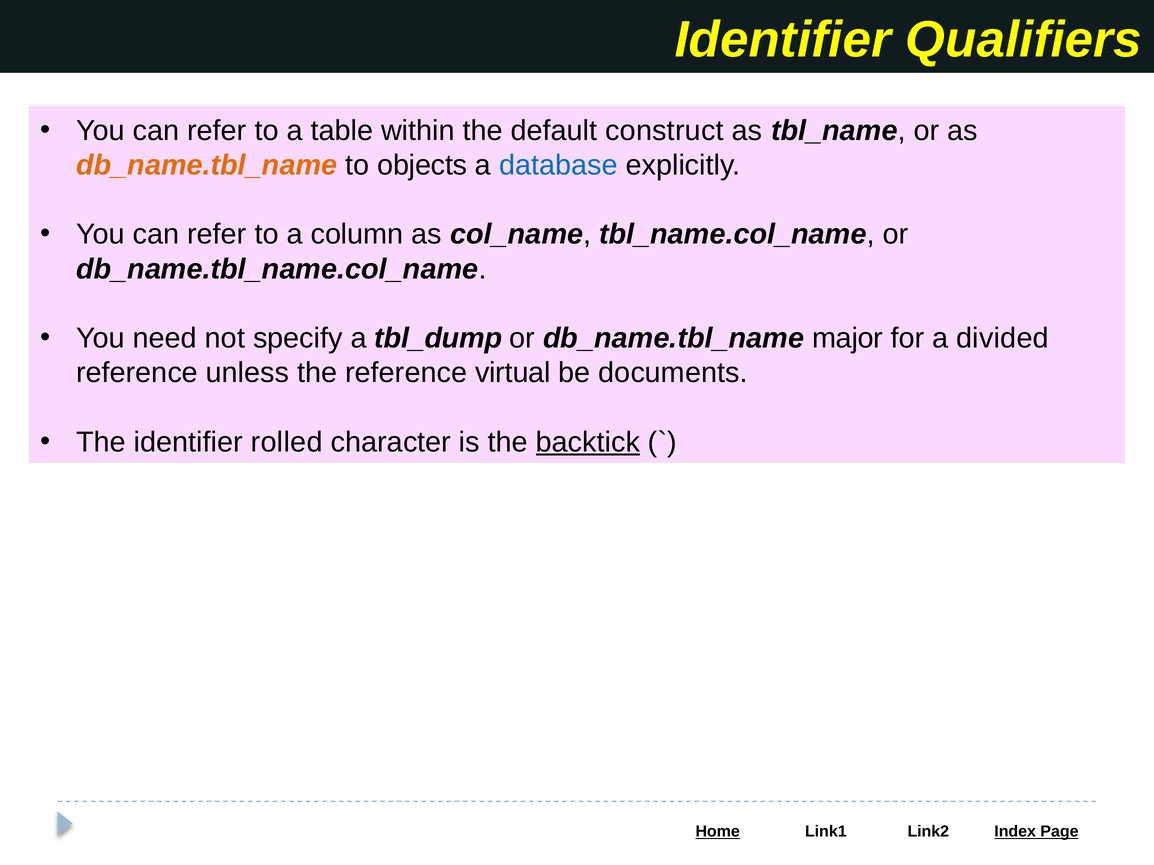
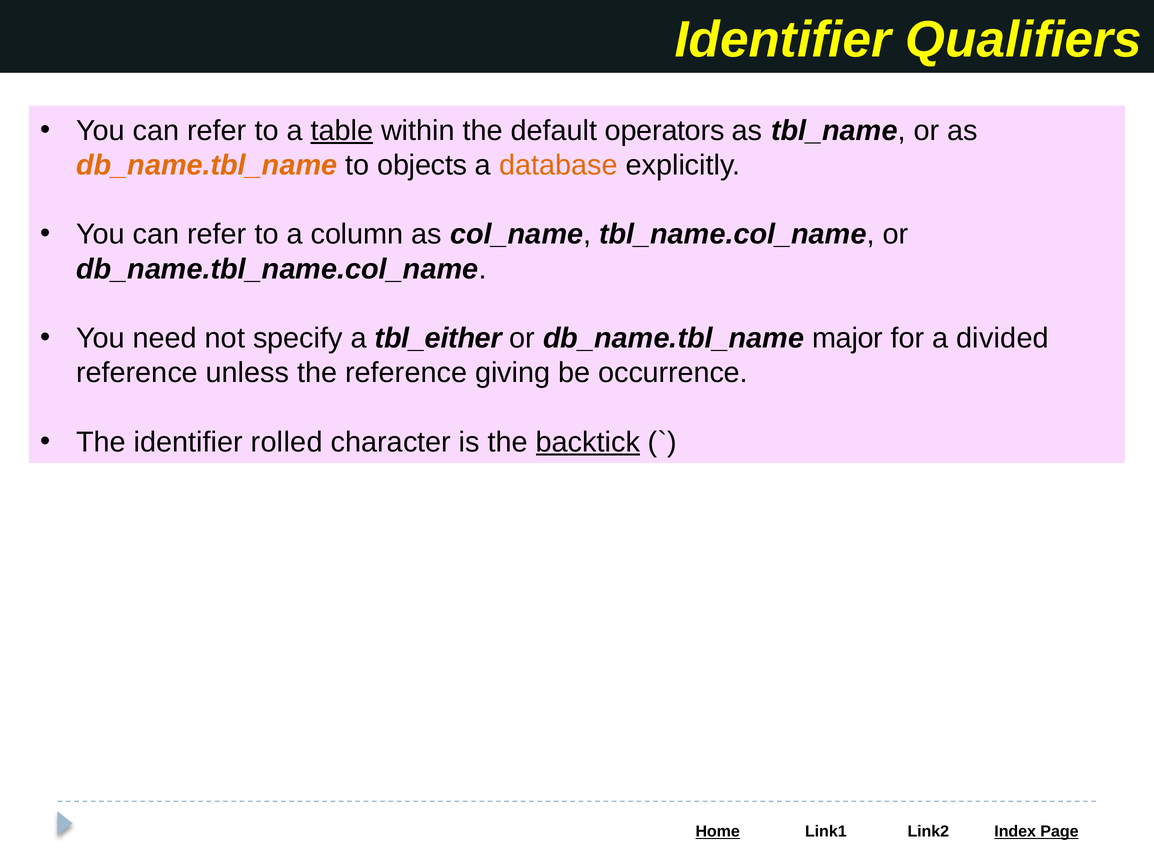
table underline: none -> present (342, 131)
construct: construct -> operators (665, 131)
database colour: blue -> orange (558, 165)
tbl_dump: tbl_dump -> tbl_either (438, 338)
virtual: virtual -> giving (513, 373)
documents: documents -> occurrence (673, 373)
